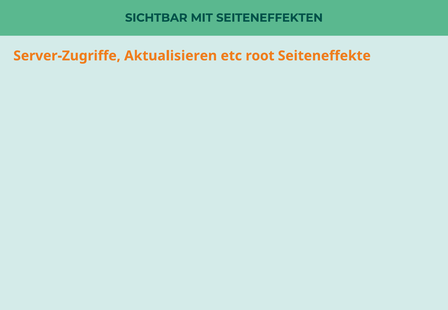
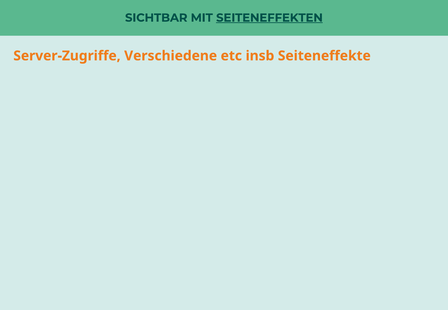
SEITENEFFEKTEN underline: none -> present (269, 18)
Aktualisieren: Aktualisieren -> Verschiedene (171, 56)
root: root -> insb (260, 56)
